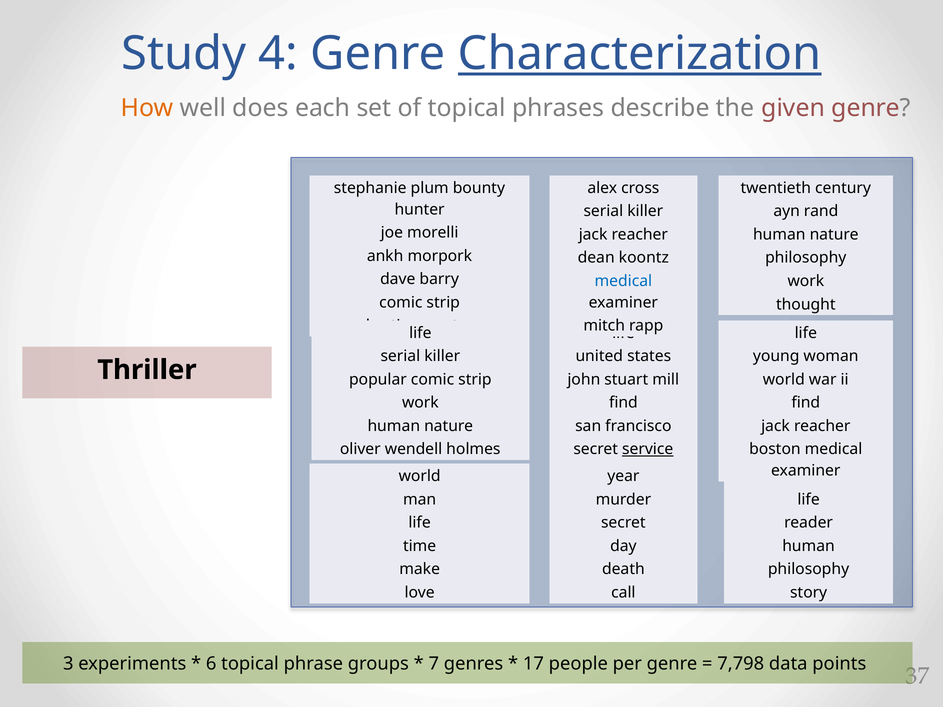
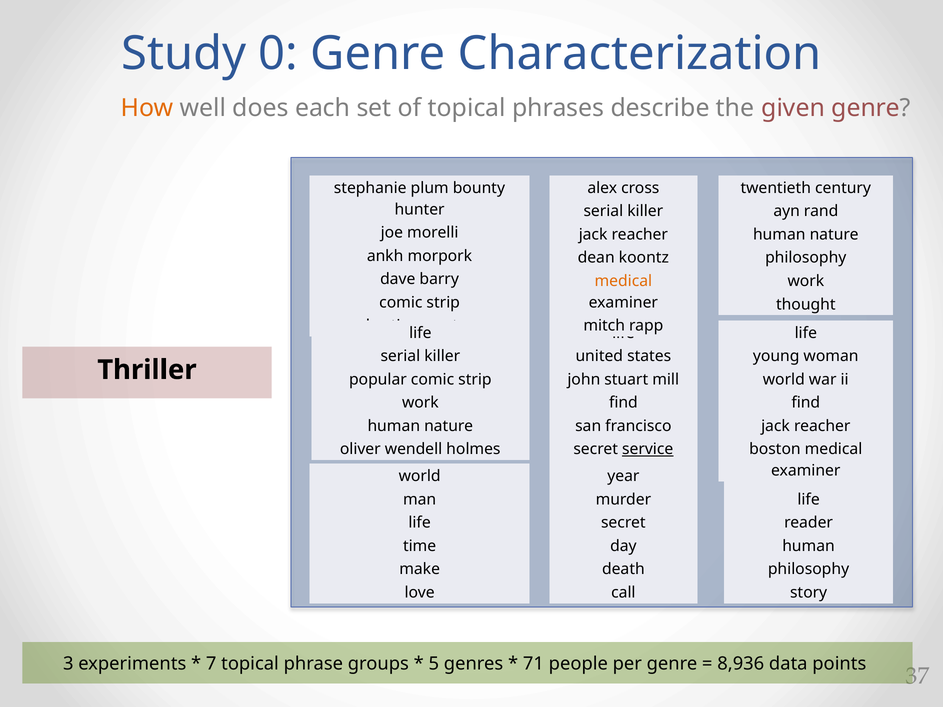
4: 4 -> 0 (278, 54)
Characterization underline: present -> none (640, 54)
medical colour: blue -> orange (623, 281)
6: 6 -> 7 (211, 664)
7: 7 -> 5 (434, 664)
17: 17 -> 71 (533, 664)
7,798: 7,798 -> 8,936 (741, 664)
